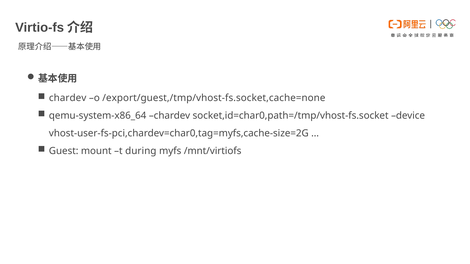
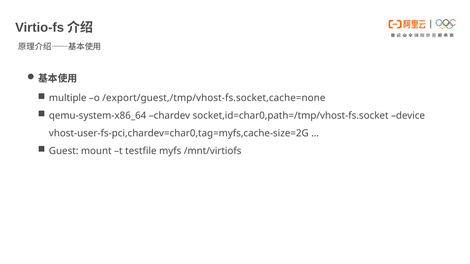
chardev: chardev -> multiple (68, 98)
during: during -> testfile (141, 151)
